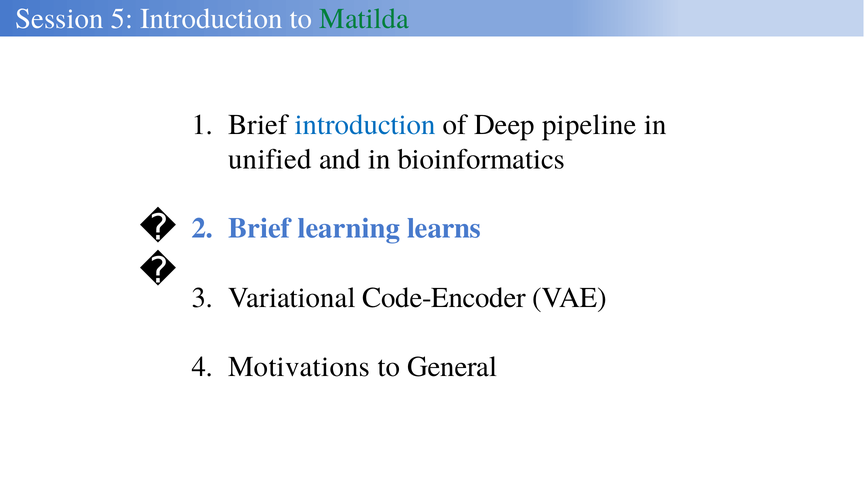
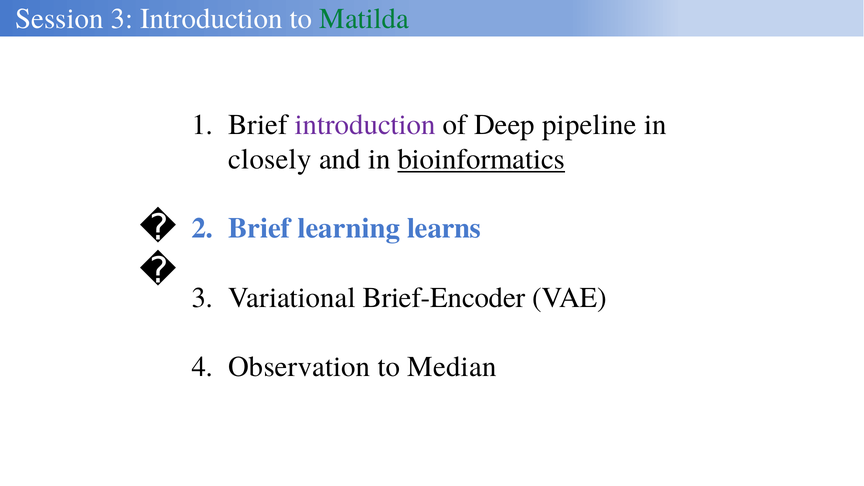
Session 5: 5 -> 3 (122, 19)
introduction colour: blue -> purple (365, 125)
unified: unified -> closely (270, 159)
bioinformatics underline: none -> present (481, 159)
Code-Encoder: Code-Encoder -> Brief-Encoder (444, 298)
Motivations: Motivations -> Observation (299, 367)
General: General -> Median (452, 367)
